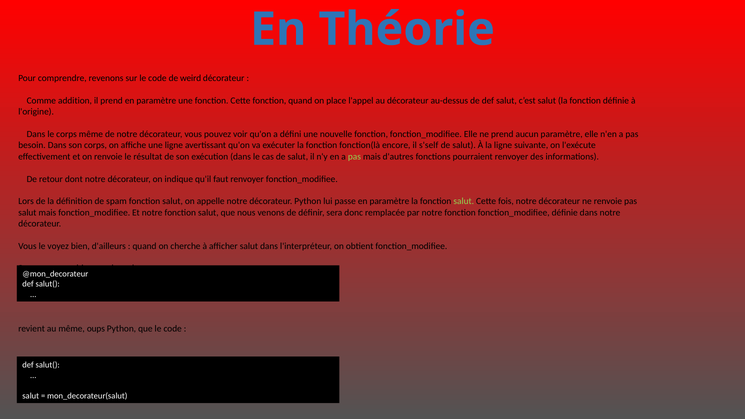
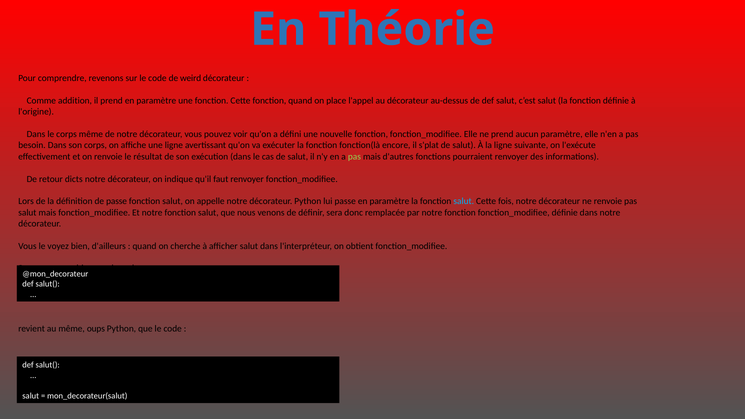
s'self: s'self -> s'plat (429, 145)
dont: dont -> dicts (74, 179)
de spam: spam -> passe (117, 201)
salut colour: light green -> light blue (464, 201)
